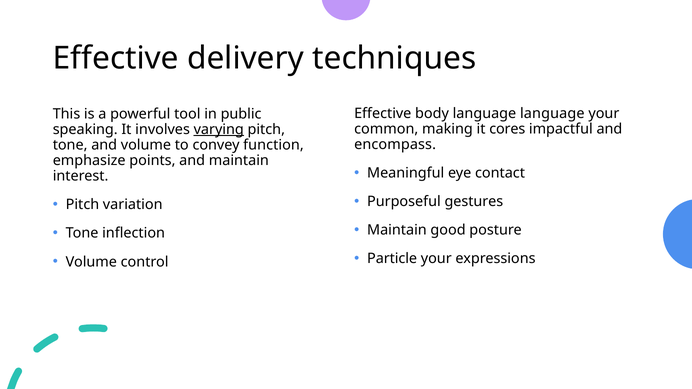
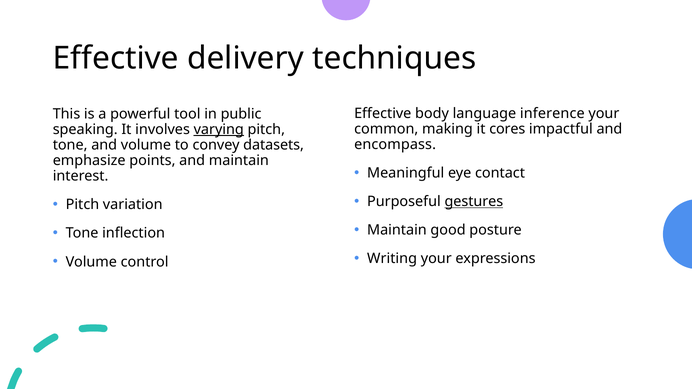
language language: language -> inference (552, 113)
function: function -> datasets (274, 145)
gestures underline: none -> present (474, 202)
Particle: Particle -> Writing (392, 259)
